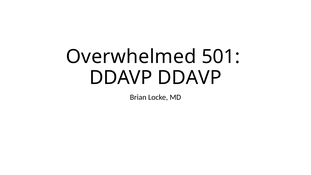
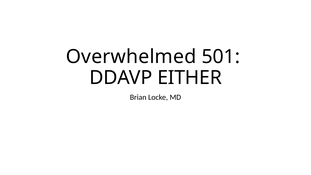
DDAVP DDAVP: DDAVP -> EITHER (190, 78)
